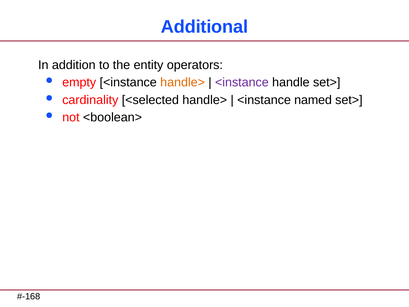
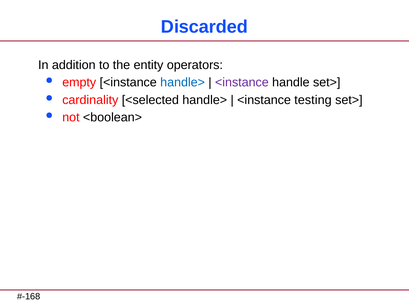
Additional: Additional -> Discarded (204, 27)
handle> colour: orange -> blue (183, 82)
named: named -> testing (313, 100)
